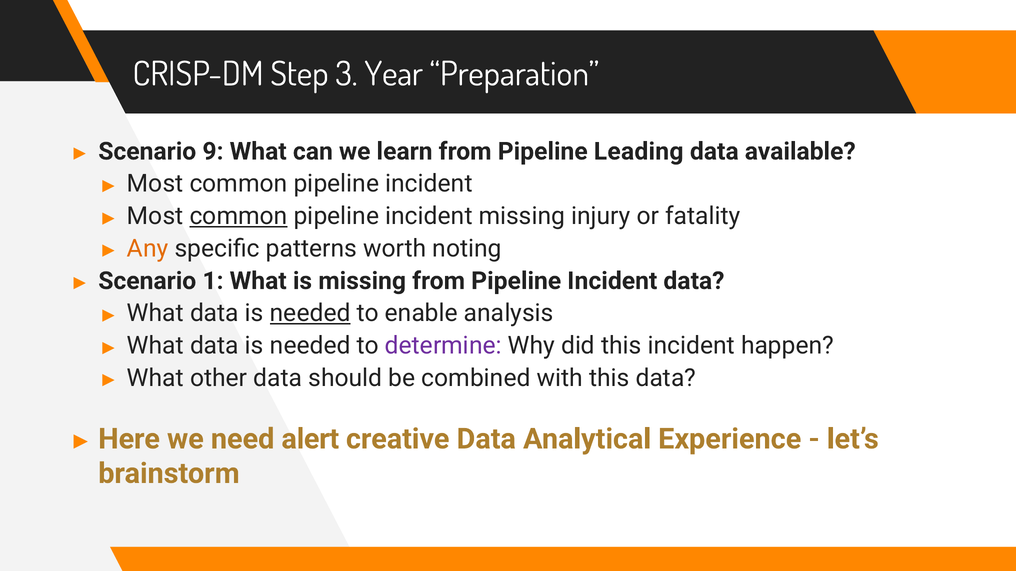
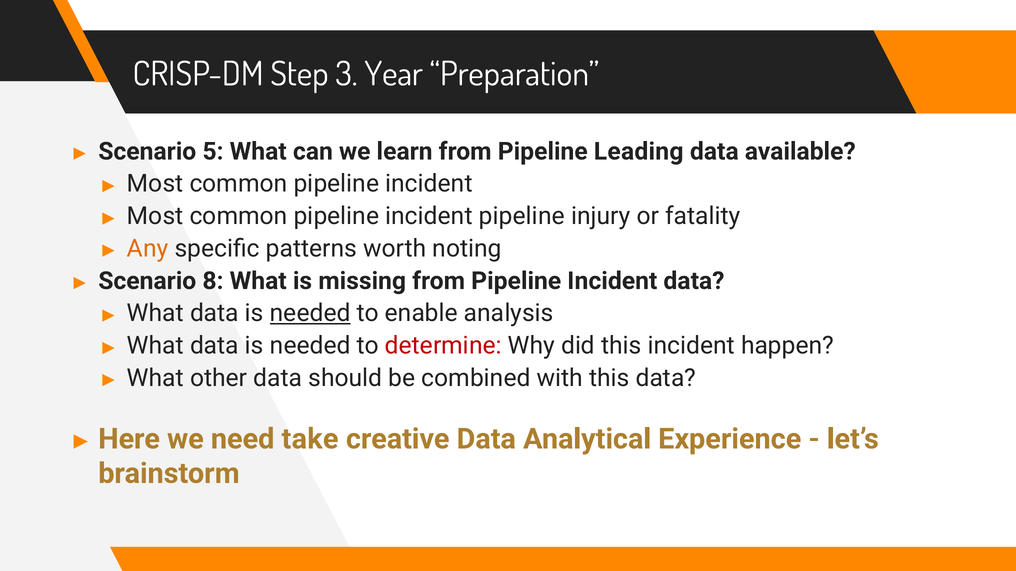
9: 9 -> 5 (213, 152)
common underline: present -> none (239, 216)
incident missing: missing -> pipeline (522, 216)
1: 1 -> 8 (213, 281)
determine colour: purple -> red (443, 346)
alert: alert -> take (310, 439)
